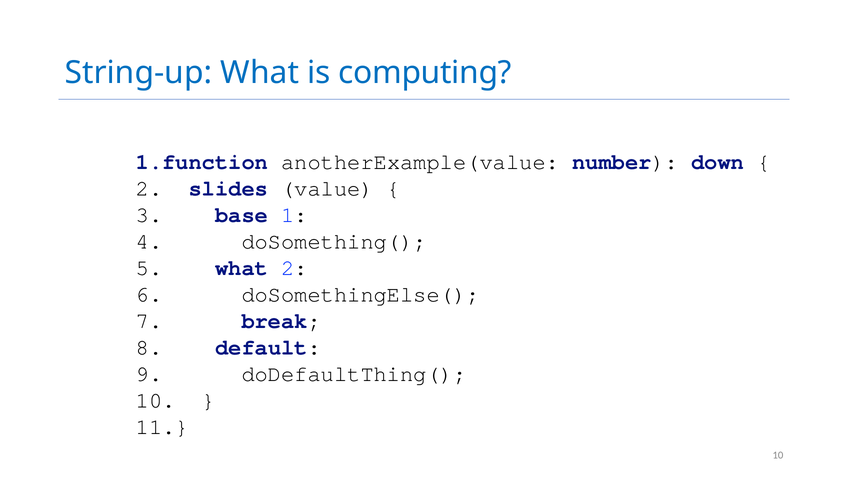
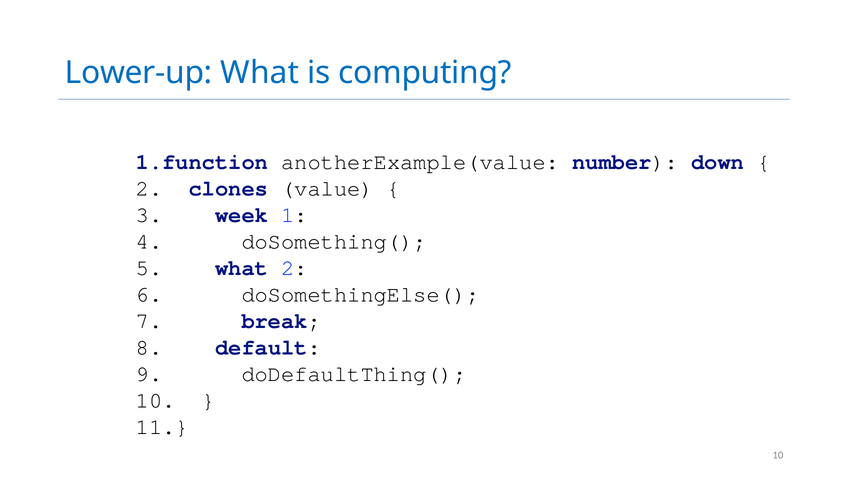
String-up: String-up -> Lower-up (139, 73)
slides: slides -> clones (228, 188)
base: base -> week (242, 215)
